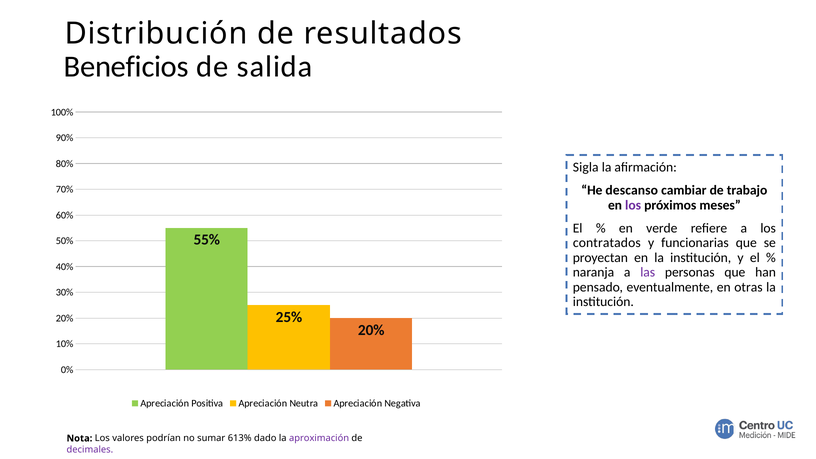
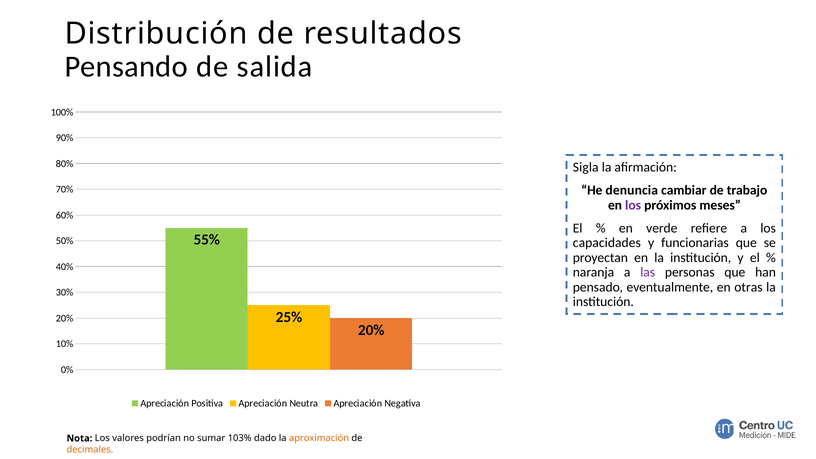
Beneficios: Beneficios -> Pensando (126, 67)
descanso: descanso -> denuncia (632, 190)
contratados: contratados -> capacidades (607, 243)
613%: 613% -> 103% (240, 438)
aproximación colour: purple -> orange (319, 438)
decimales colour: purple -> orange (90, 450)
